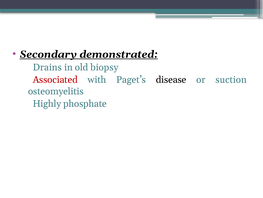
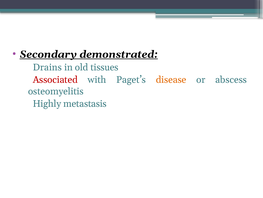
biopsy: biopsy -> tissues (105, 67)
disease colour: black -> orange (171, 80)
suction: suction -> abscess (231, 80)
phosphate: phosphate -> metastasis (85, 103)
